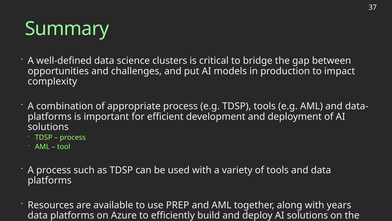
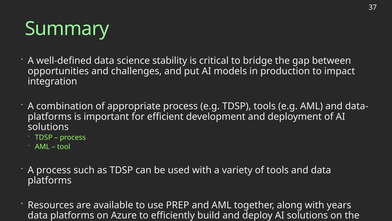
clusters: clusters -> stability (170, 61)
complexity: complexity -> integration (52, 81)
